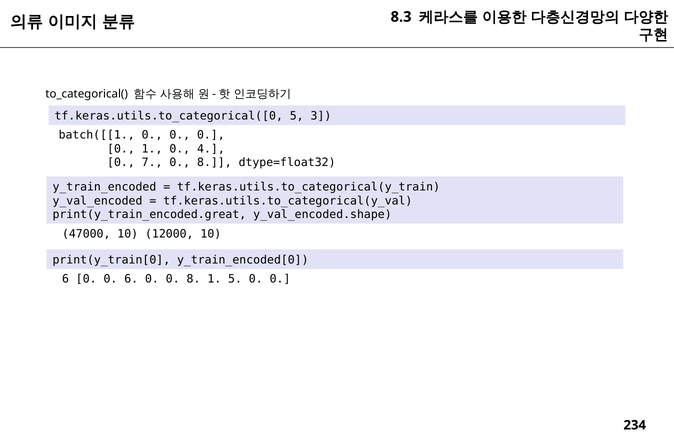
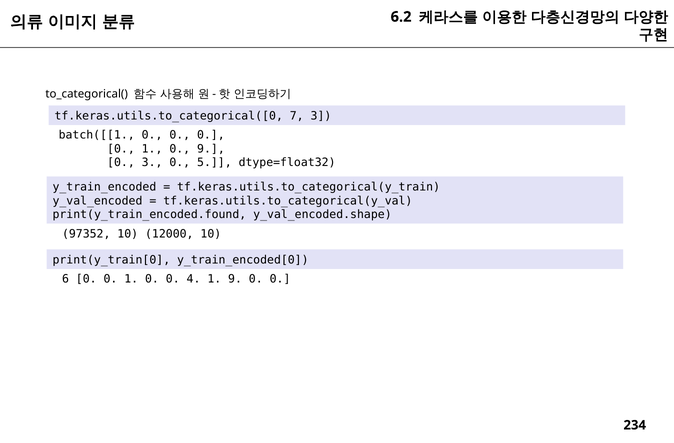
8.3: 8.3 -> 6.2 (401, 17)
tf.keras.utils.to_categorical([0 5: 5 -> 7 (297, 116)
0 4: 4 -> 9 (211, 149)
0 7: 7 -> 3 (152, 163)
8: 8 -> 5 (214, 163)
print(y_train_encoded.great: print(y_train_encoded.great -> print(y_train_encoded.found (149, 214)
47000: 47000 -> 97352 (86, 234)
6 0 0 6: 6 -> 1 (131, 279)
0 0 8: 8 -> 4 (193, 279)
1 5: 5 -> 9 (235, 279)
